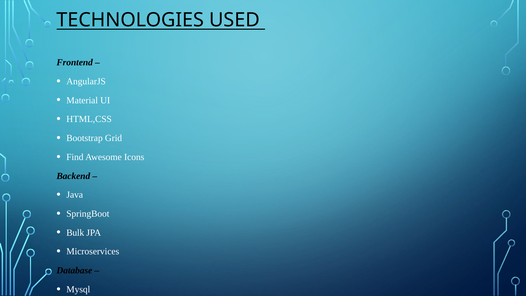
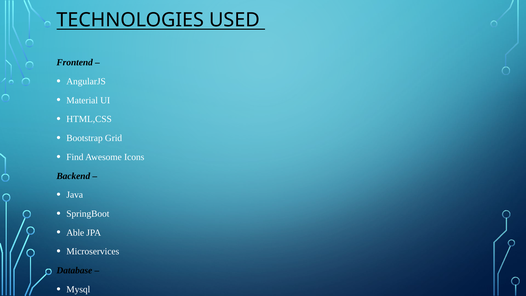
Bulk: Bulk -> Able (75, 233)
